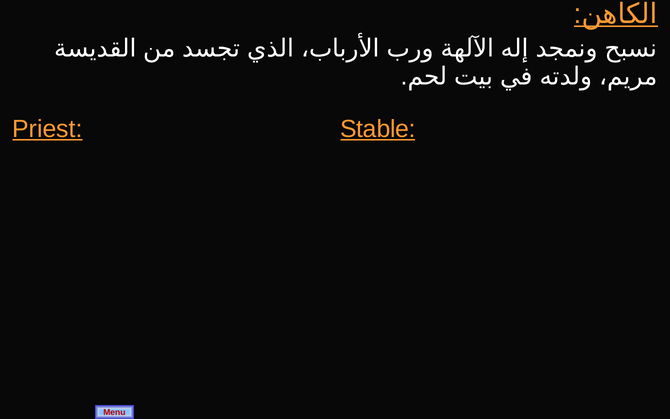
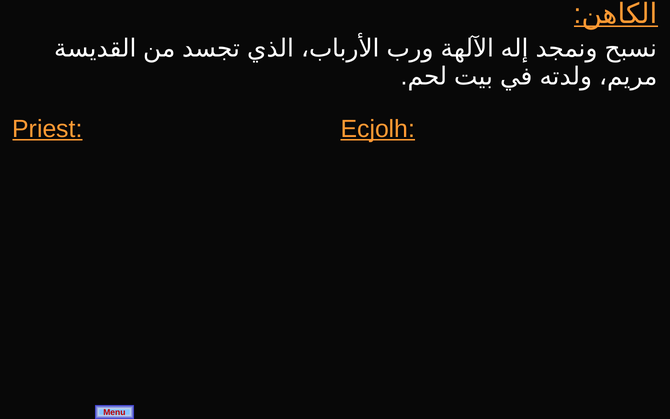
Stable: Stable -> Ecjolh (378, 129)
